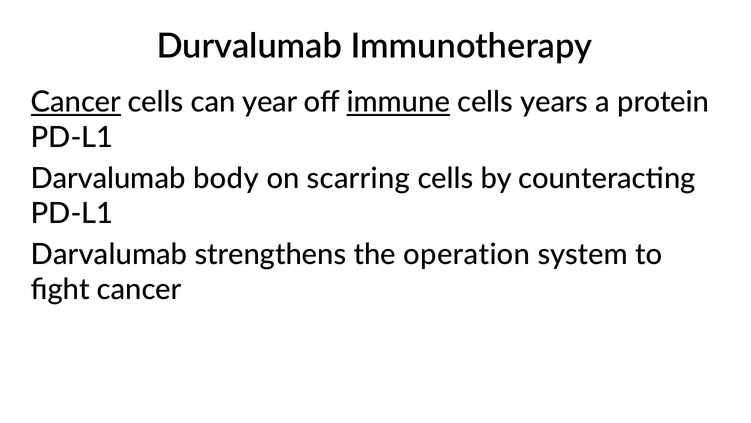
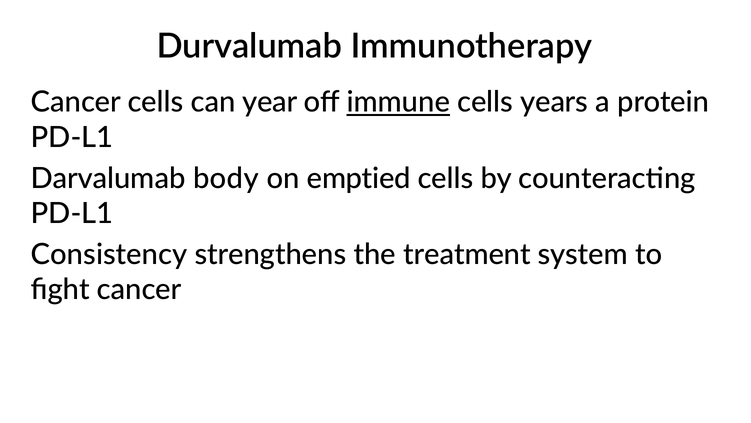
Cancer underline: present -> none (76, 102)
scarring: scarring -> emptied (359, 178)
Darvalumab: Darvalumab -> Consistency (109, 254)
operation: operation -> treatment (467, 254)
